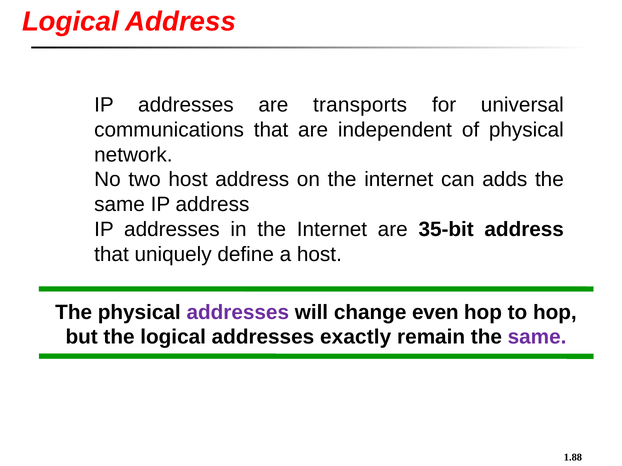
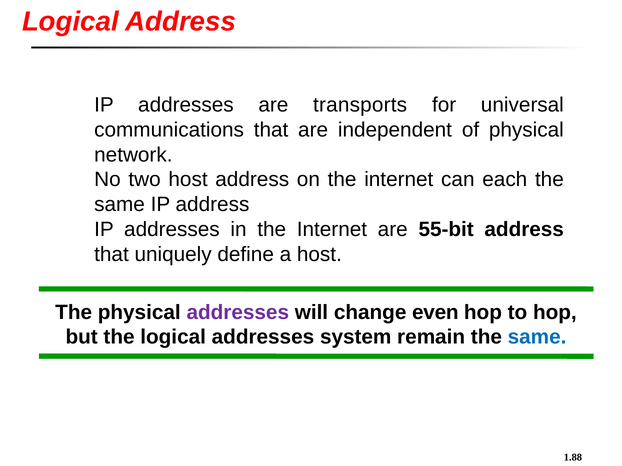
adds: adds -> each (505, 180)
35-bit: 35-bit -> 55-bit (446, 230)
exactly: exactly -> system (356, 337)
same colour: purple -> blue (537, 337)
